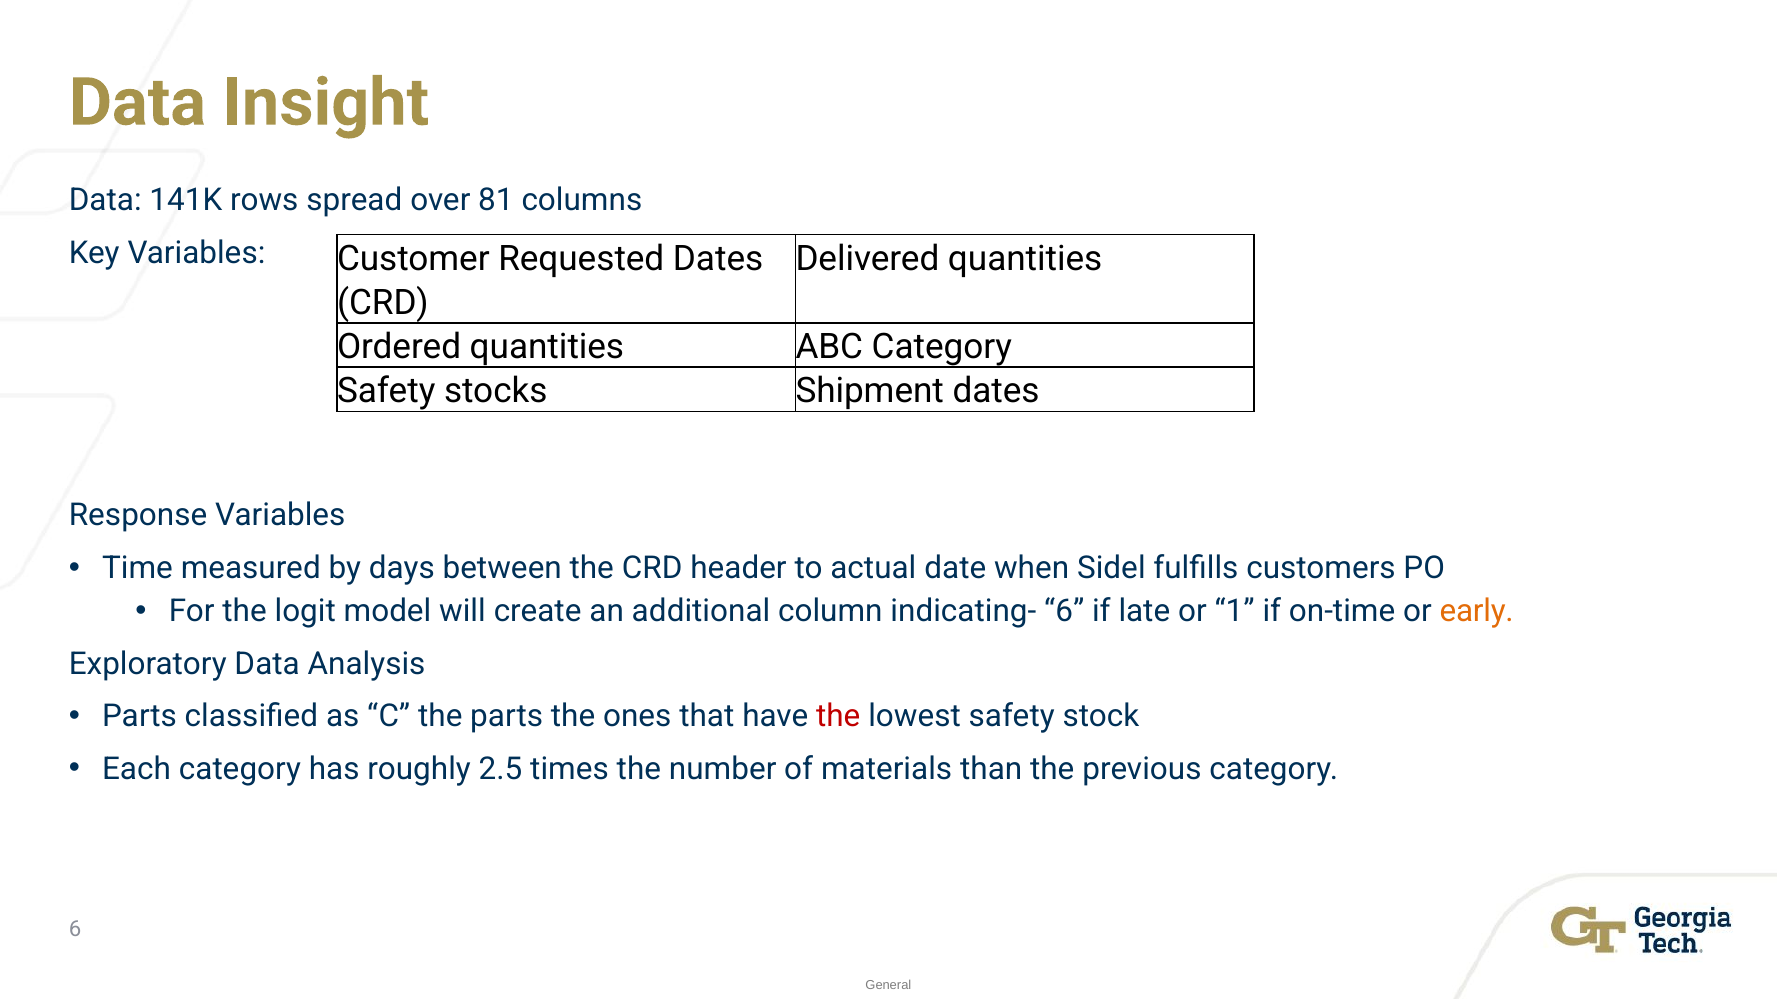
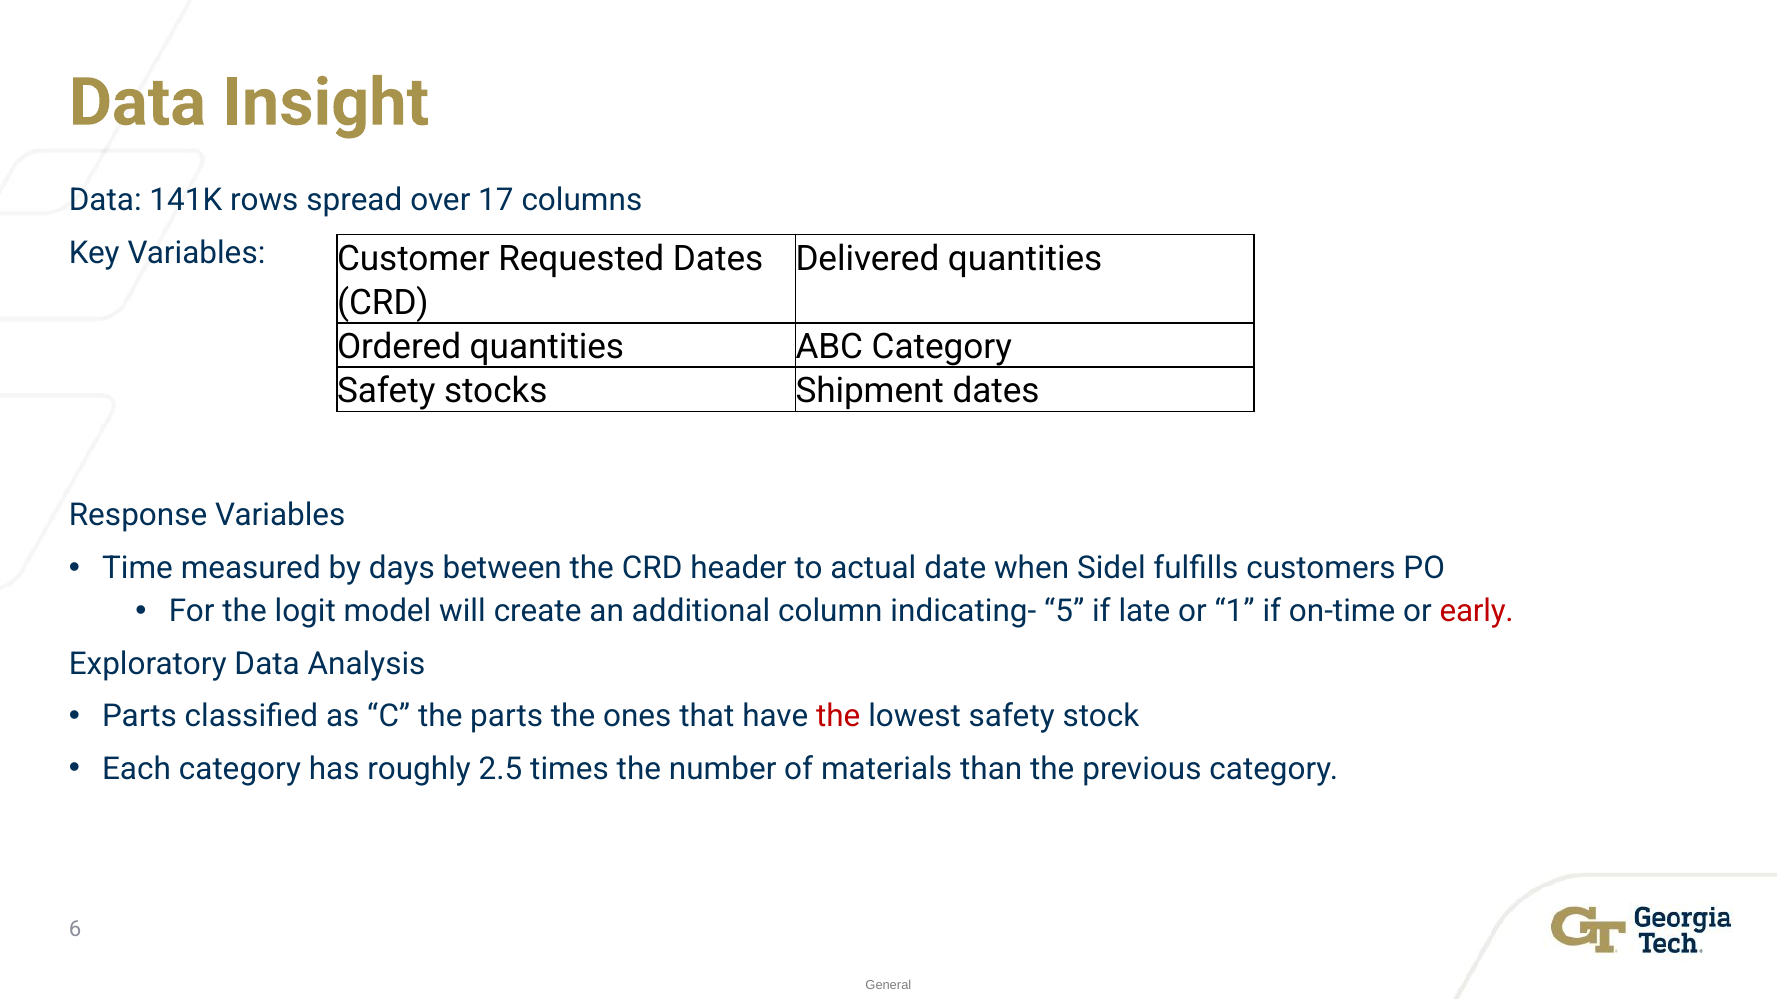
81: 81 -> 17 (496, 201)
indicating- 6: 6 -> 5 (1064, 611)
early colour: orange -> red (1477, 611)
